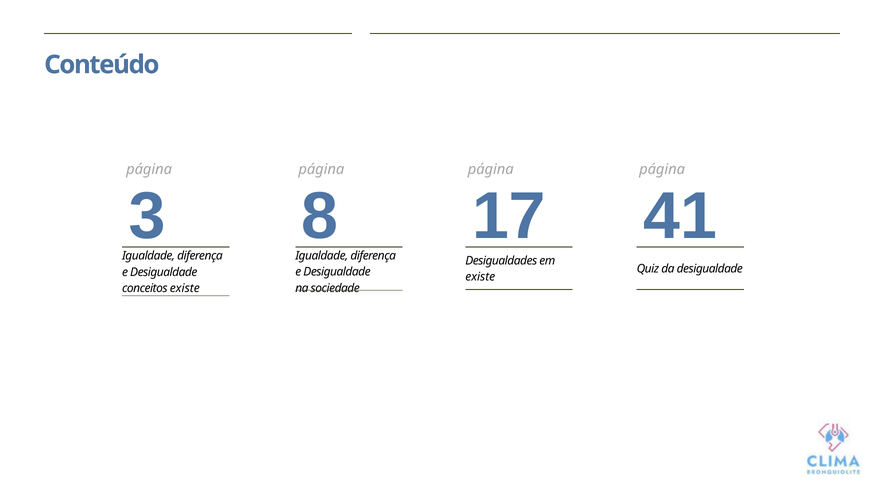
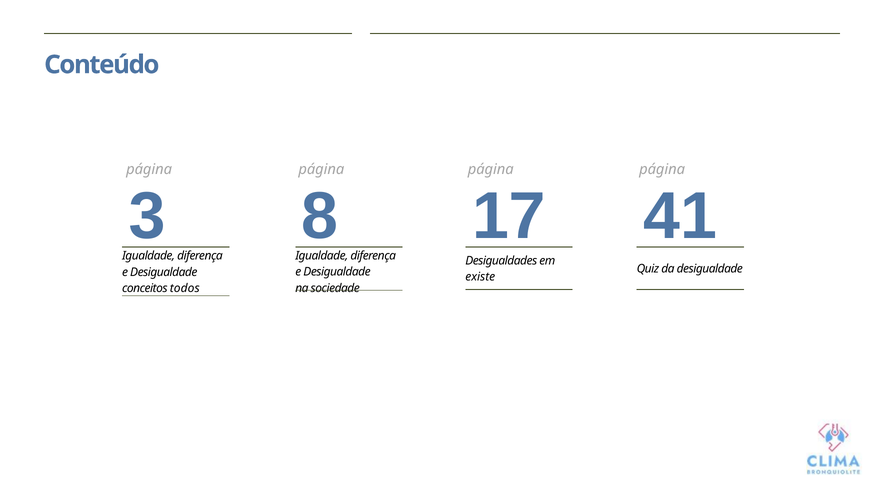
conceitos existe: existe -> todos (185, 288)
